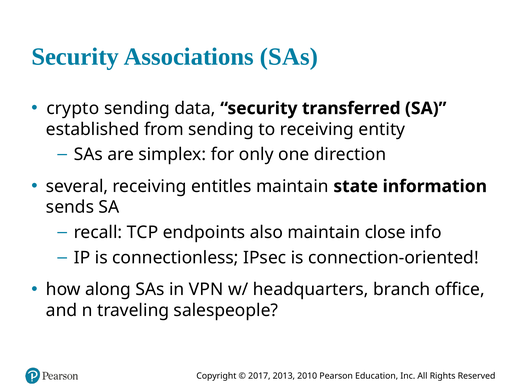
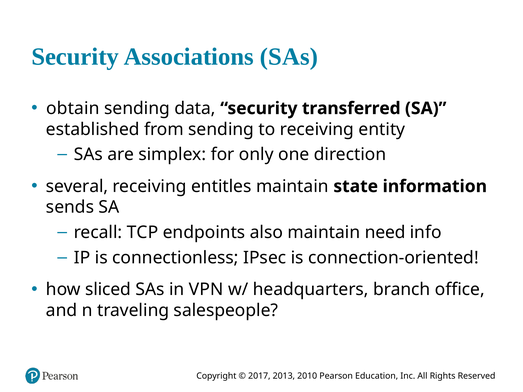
crypto: crypto -> obtain (73, 108)
close: close -> need (385, 233)
along: along -> sliced (108, 290)
